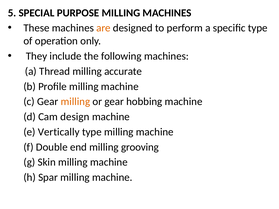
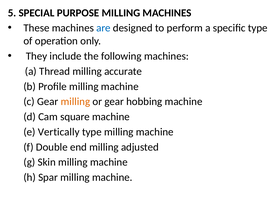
are colour: orange -> blue (103, 28)
design: design -> square (75, 117)
grooving: grooving -> adjusted (140, 147)
